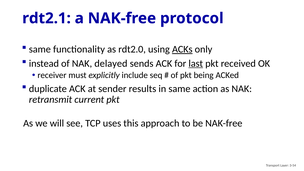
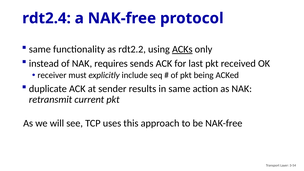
rdt2.1: rdt2.1 -> rdt2.4 (47, 18)
rdt2.0: rdt2.0 -> rdt2.2 (132, 49)
delayed: delayed -> requires (111, 63)
last underline: present -> none (196, 63)
